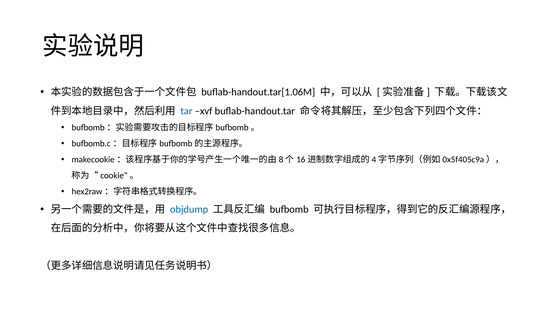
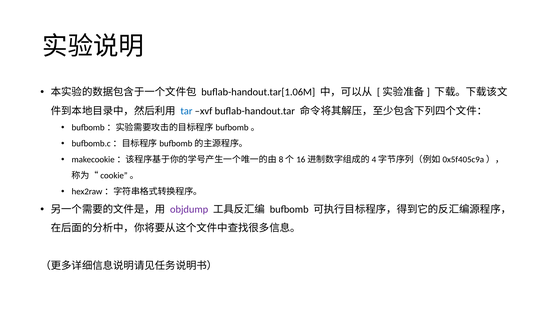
objdump colour: blue -> purple (189, 210)
